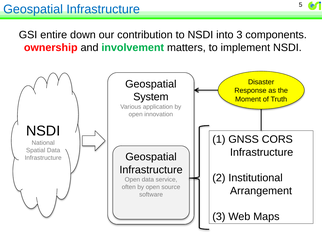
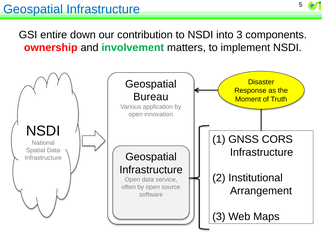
System: System -> Bureau (151, 97)
